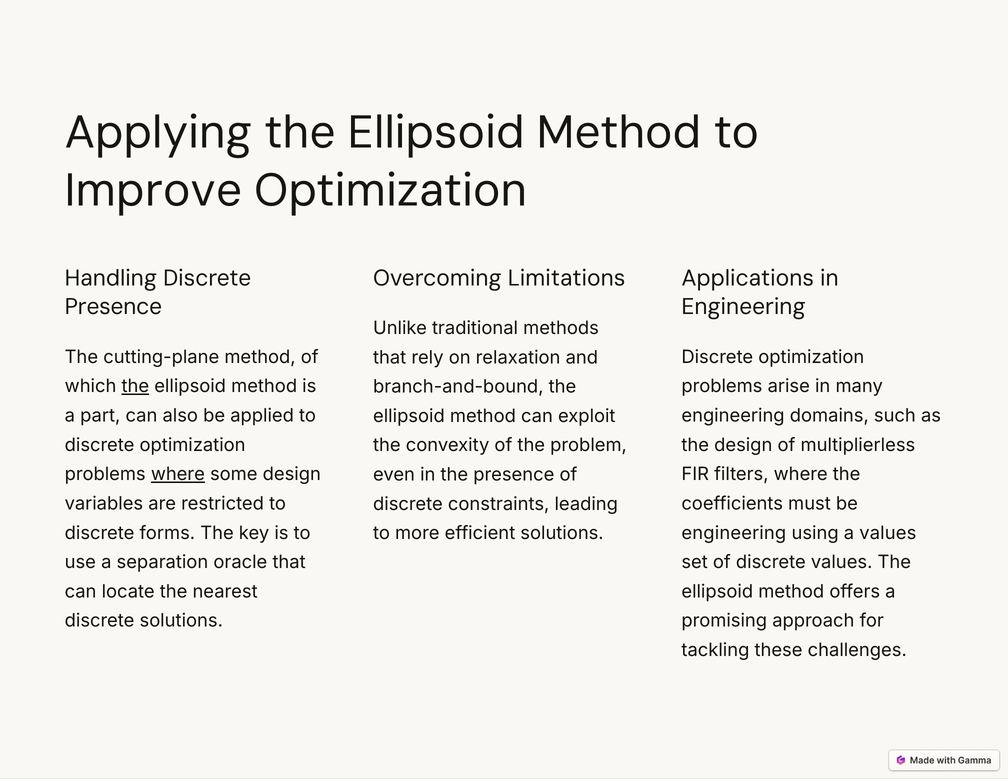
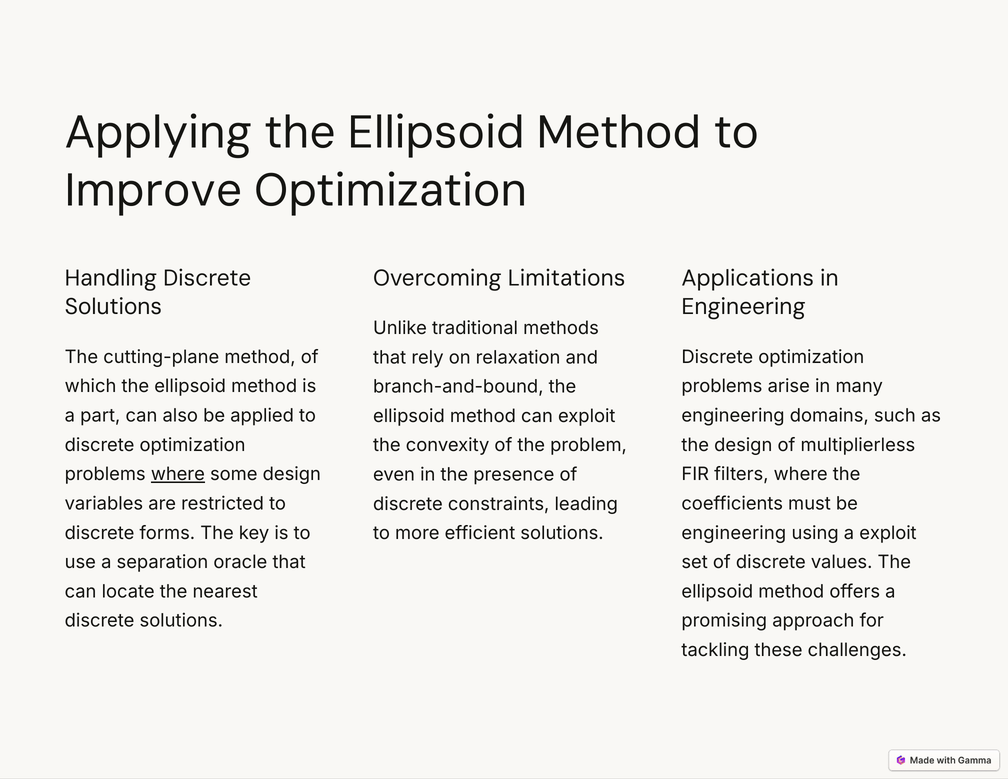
Presence: Presence -> Solutions (113, 307)
the underline: present -> none (135, 386)
a values: values -> exploit (888, 533)
